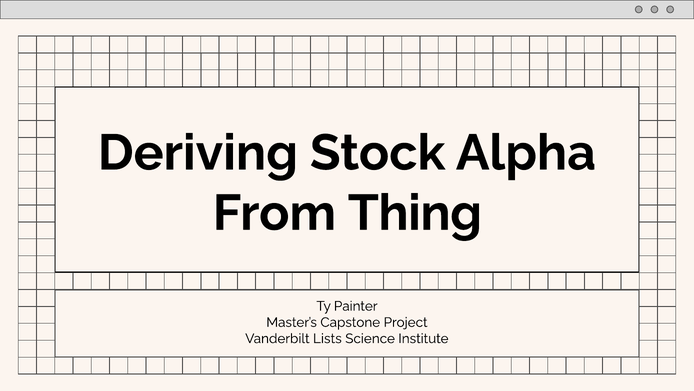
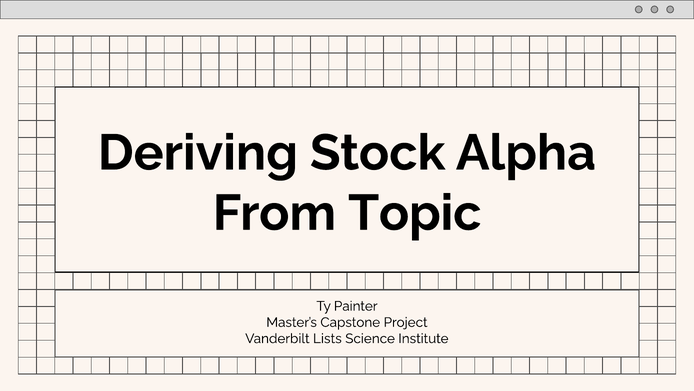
Thing: Thing -> Topic (415, 213)
